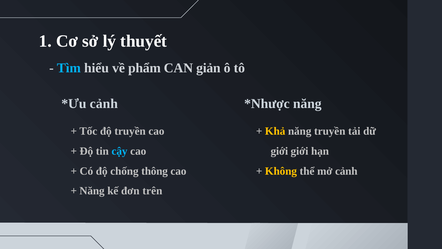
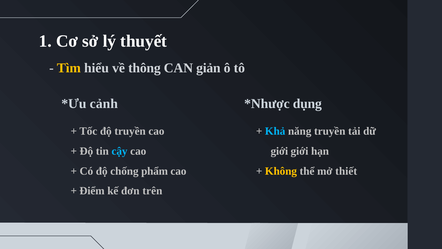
Tìm colour: light blue -> yellow (69, 68)
phẩm: phẩm -> thông (144, 68)
năng: năng -> dụng (307, 104)
Khả colour: yellow -> light blue (275, 131)
thông: thông -> phẩm (155, 171)
mở cảnh: cảnh -> thiết (346, 171)
Năng: Năng -> Điểm (92, 191)
